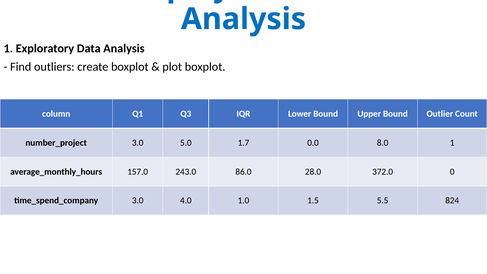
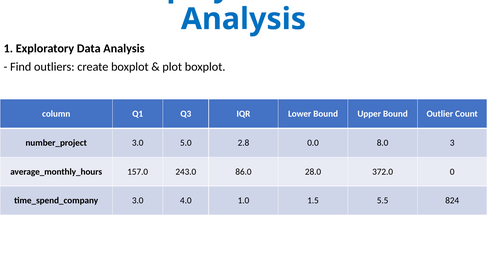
1.7: 1.7 -> 2.8 (243, 143)
8.0 1: 1 -> 3 (452, 143)
